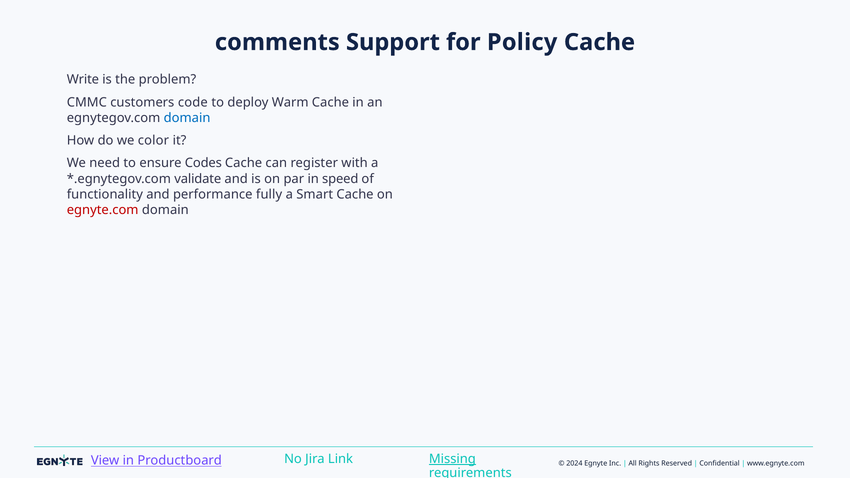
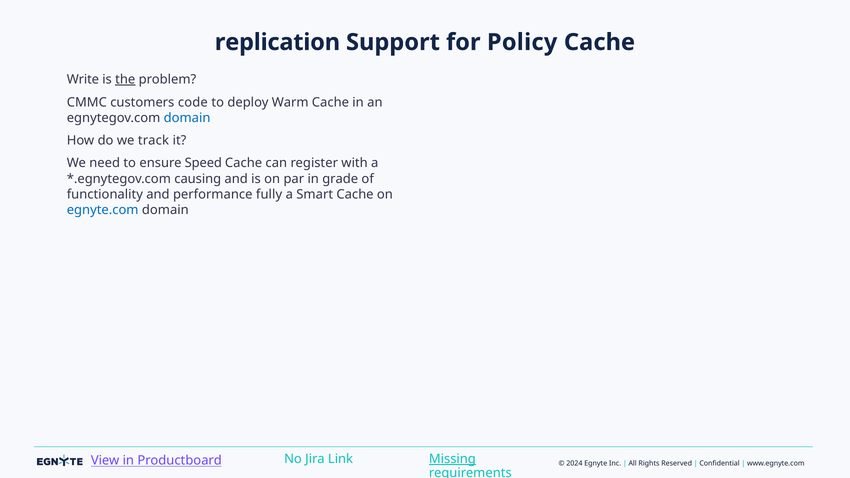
comments: comments -> replication (277, 42)
the underline: none -> present (125, 80)
color: color -> track (153, 141)
Codes: Codes -> Speed (203, 163)
validate: validate -> causing (198, 179)
speed: speed -> grade (340, 179)
egnyte.com colour: red -> blue (103, 210)
